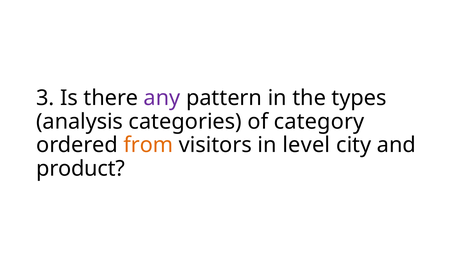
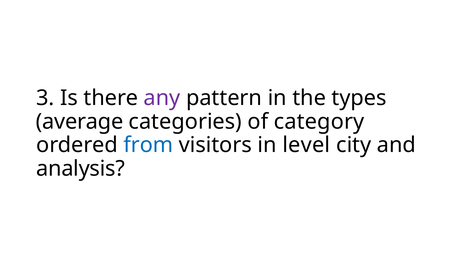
analysis: analysis -> average (80, 122)
from colour: orange -> blue (148, 145)
product: product -> analysis (80, 169)
